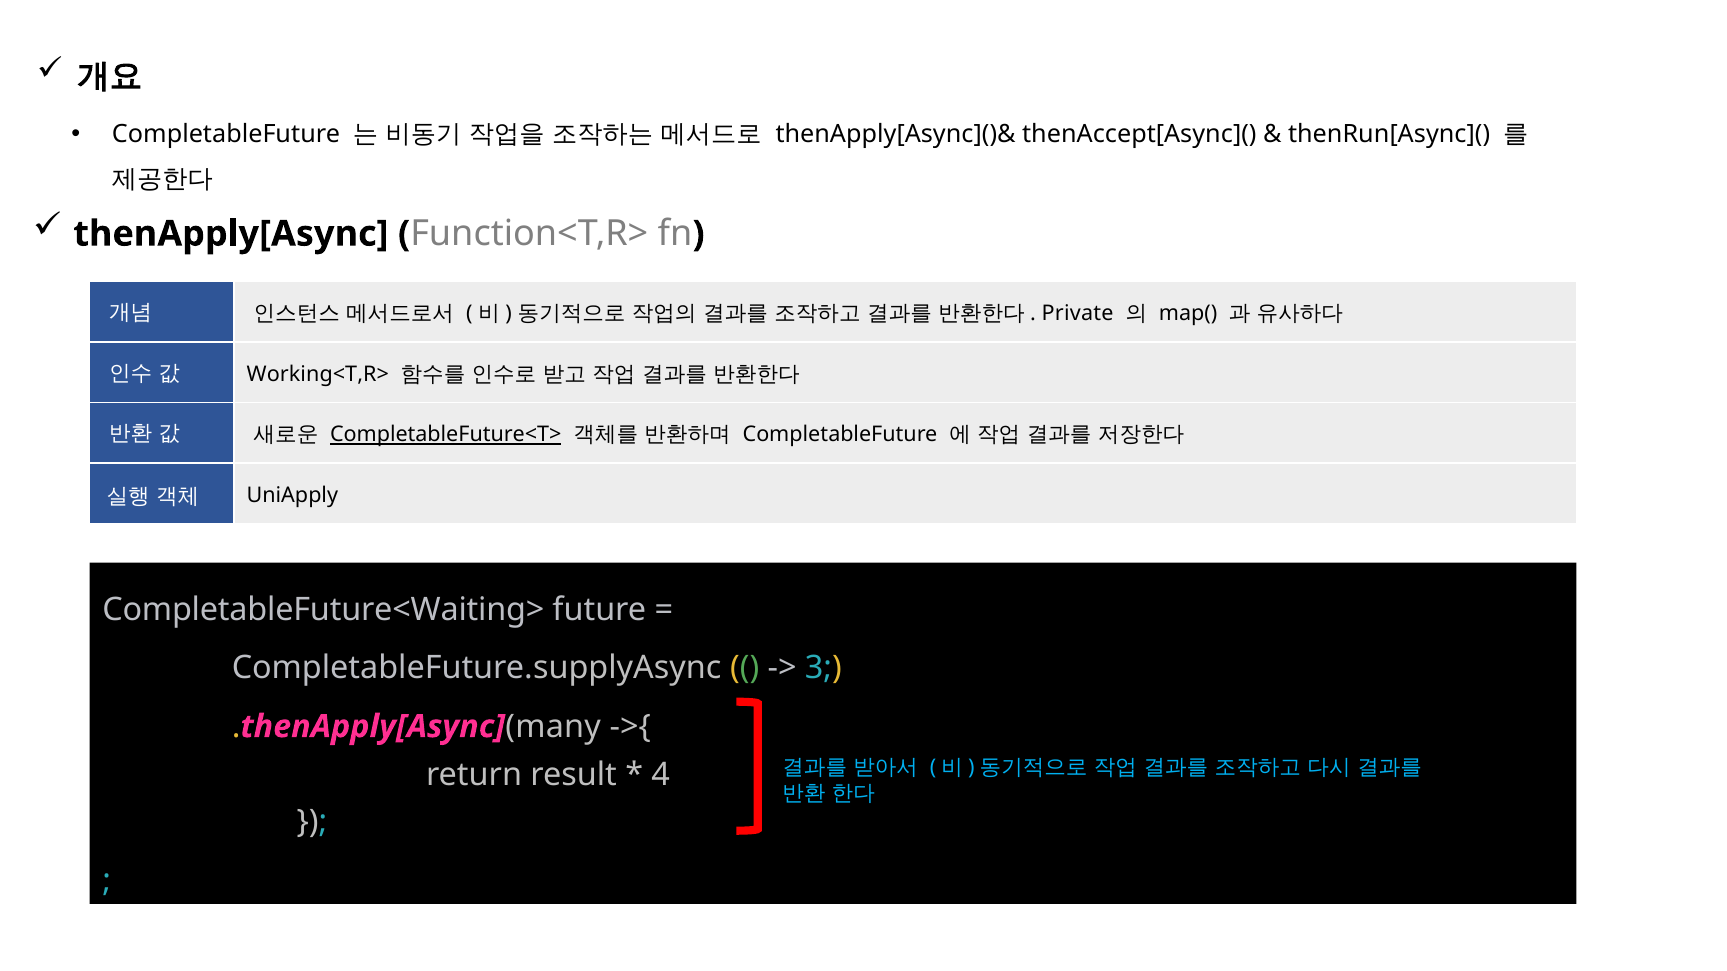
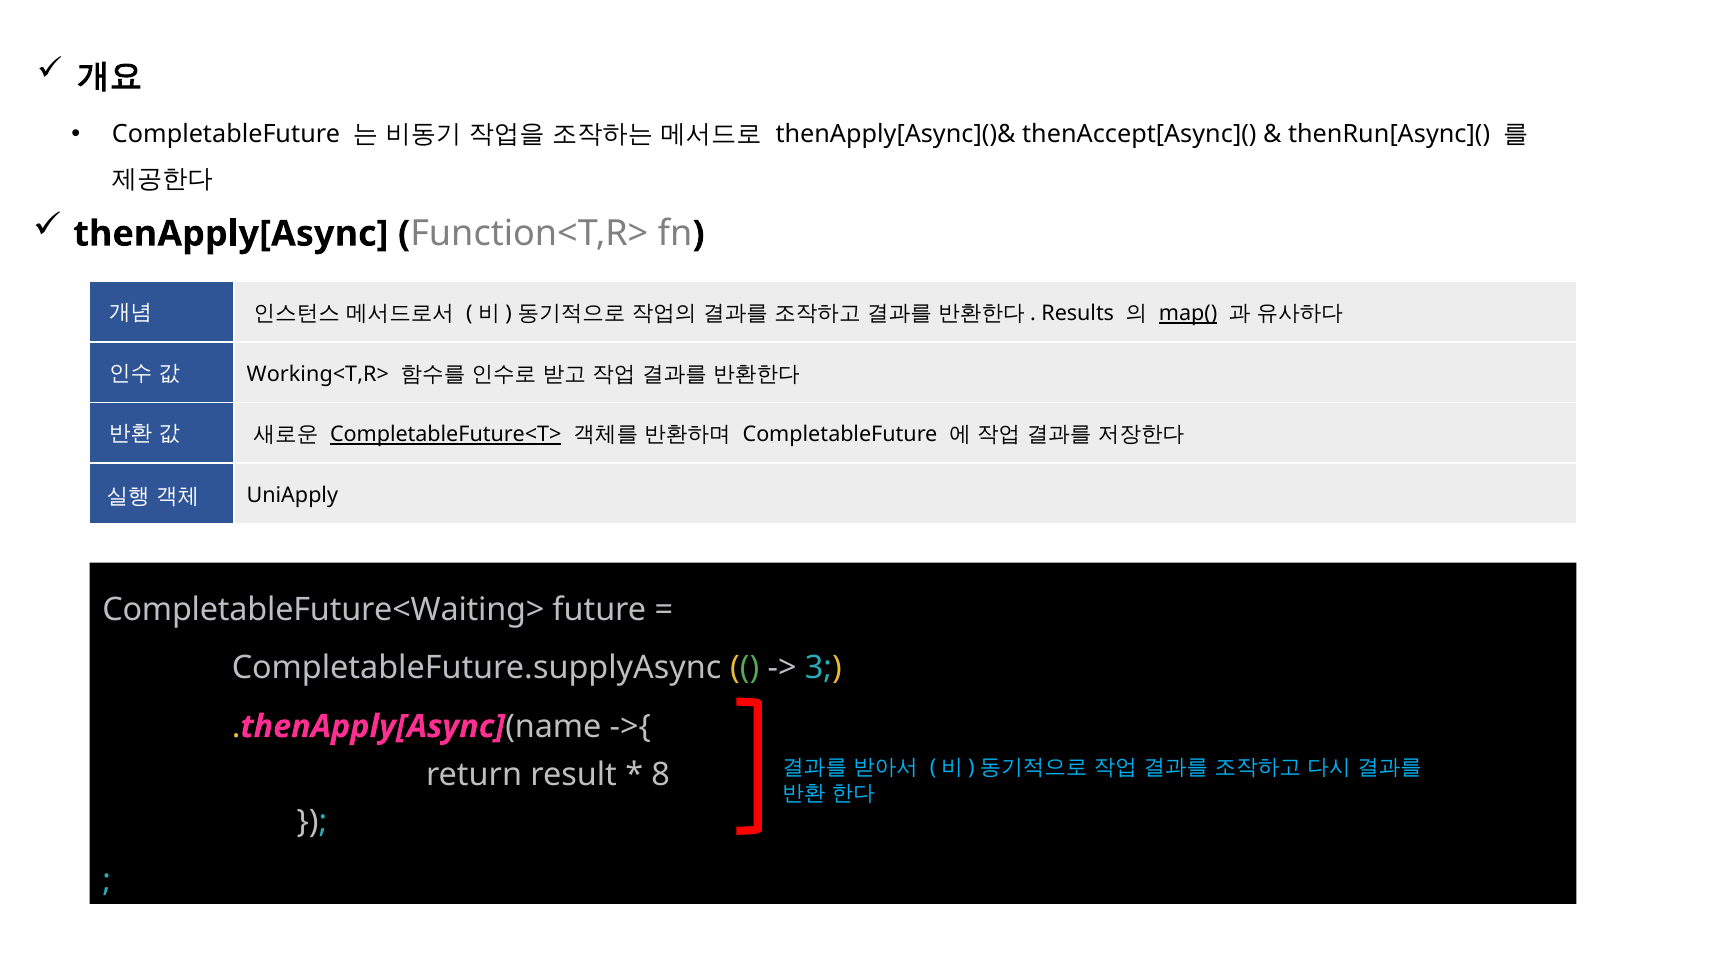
Private: Private -> Results (1078, 314)
map( underline: none -> present (1188, 314)
many: many -> name (553, 727)
4: 4 -> 8 (661, 775)
